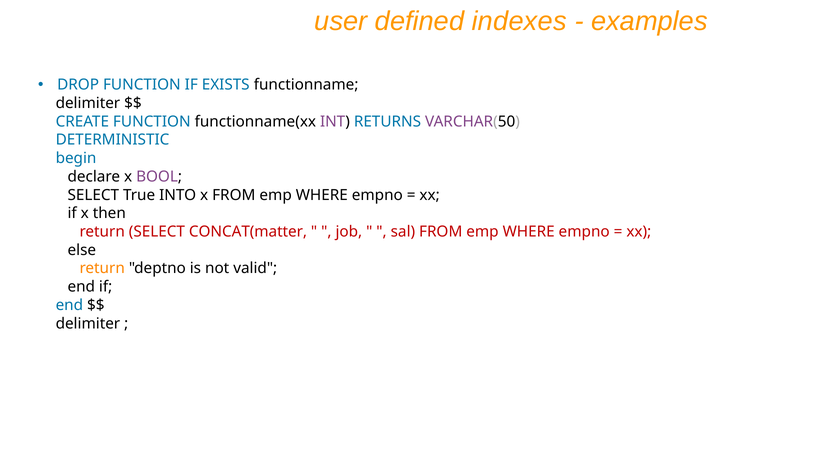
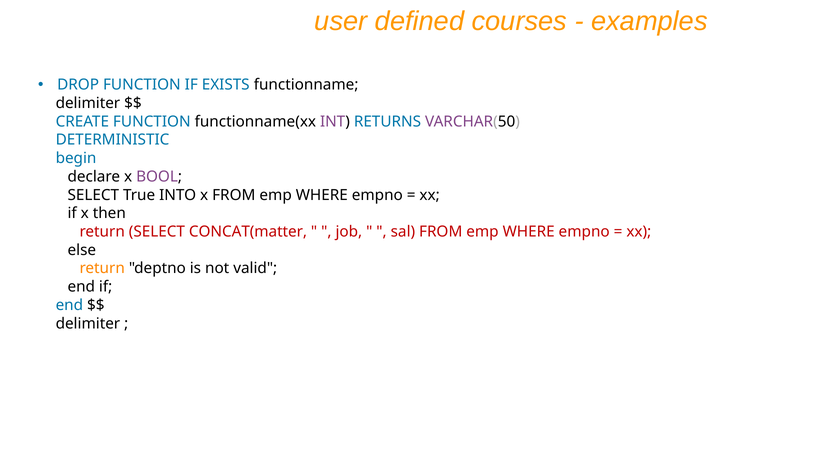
indexes: indexes -> courses (519, 21)
